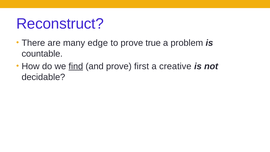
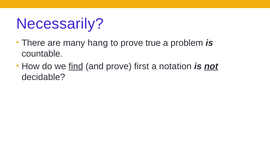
Reconstruct: Reconstruct -> Necessarily (60, 24)
edge: edge -> hang (98, 43)
creative: creative -> notation (175, 66)
not underline: none -> present (211, 66)
